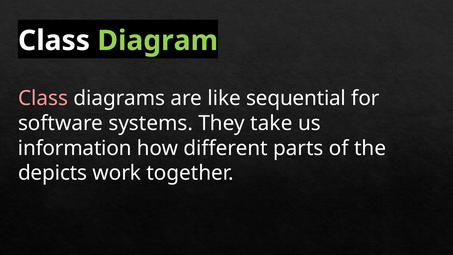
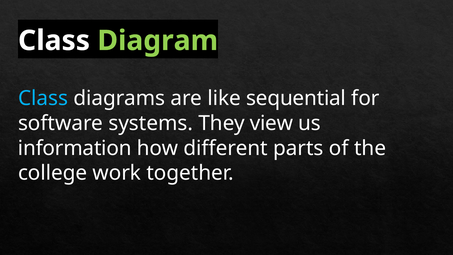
Class colour: pink -> light blue (43, 98)
take: take -> view (271, 123)
depicts: depicts -> college (53, 173)
